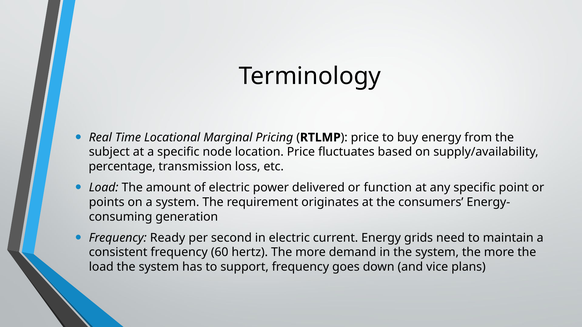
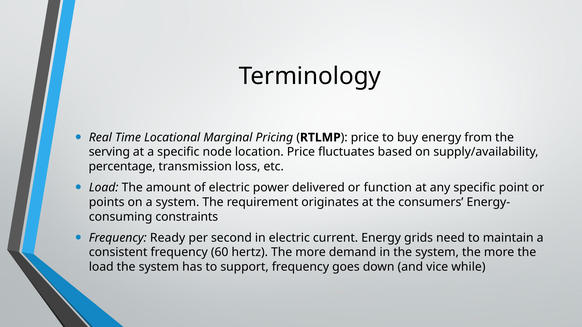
subject: subject -> serving (109, 152)
generation: generation -> constraints (187, 217)
plans: plans -> while (468, 267)
